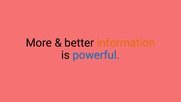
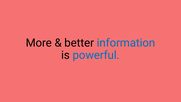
information colour: orange -> blue (126, 43)
